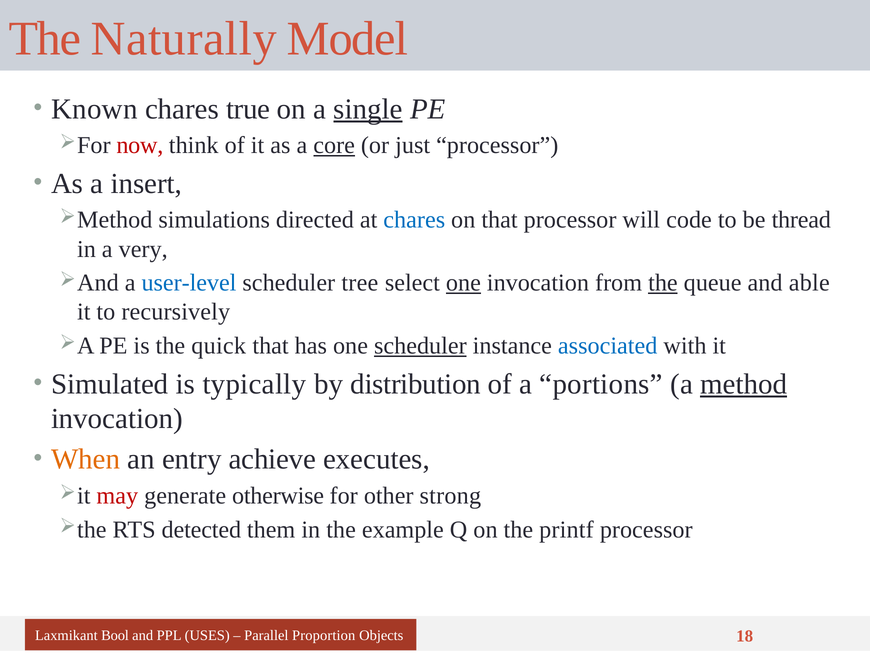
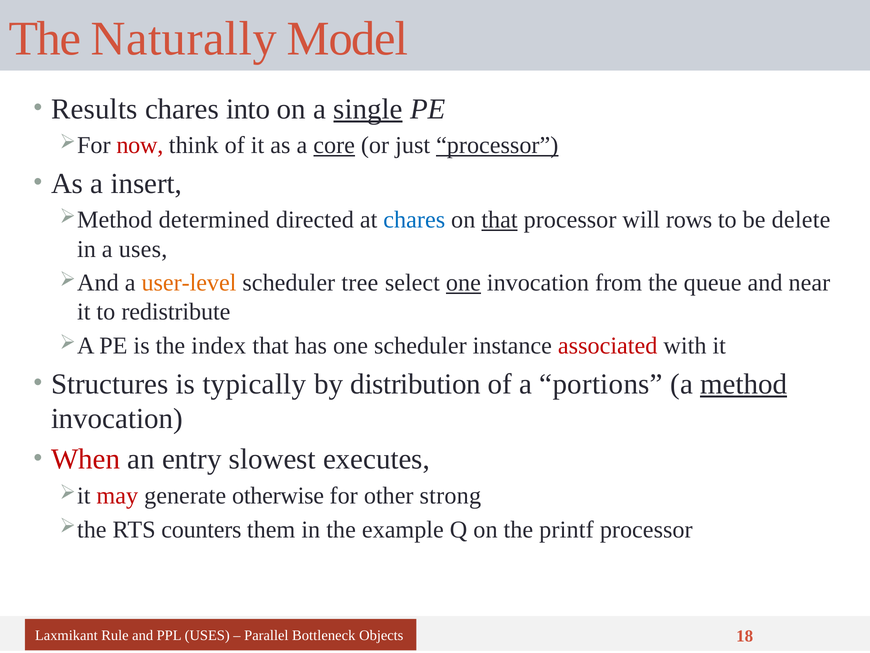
Known: Known -> Results (94, 109)
true: true -> into (248, 109)
processor underline: none -> present (497, 145)
simulations: simulations -> determined (214, 220)
that underline: none -> present (500, 220)
code: code -> rows (689, 220)
thread: thread -> delete (801, 220)
a very: very -> uses (143, 249)
user-level colour: blue -> orange (189, 283)
the underline: present -> none (663, 283)
able: able -> near (809, 283)
recursively: recursively -> redistribute (176, 312)
quick: quick -> index (219, 346)
scheduler underline: present -> none (420, 346)
associated colour: blue -> red (608, 346)
Simulated: Simulated -> Structures (110, 384)
When colour: orange -> red (86, 459)
achieve: achieve -> slowest (272, 459)
detected: detected -> counters (201, 529)
Bool: Bool -> Rule (115, 635)
Proportion: Proportion -> Bottleneck (324, 635)
